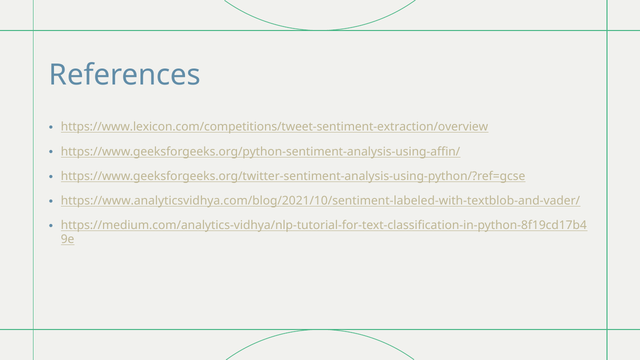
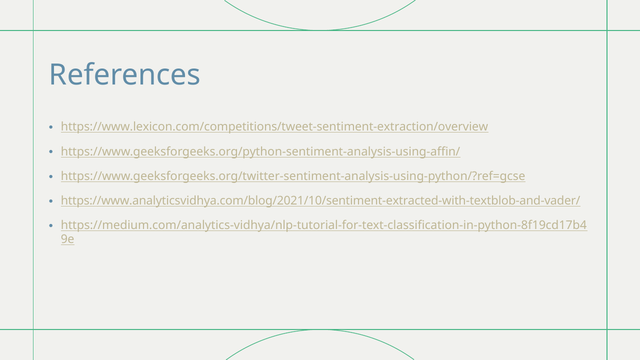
https://www.analyticsvidhya.com/blog/2021/10/sentiment-labeled-with-textblob-and-vader/: https://www.analyticsvidhya.com/blog/2021/10/sentiment-labeled-with-textblob-and-vader/ -> https://www.analyticsvidhya.com/blog/2021/10/sentiment-extracted-with-textblob-and-vader/ (321, 201)
